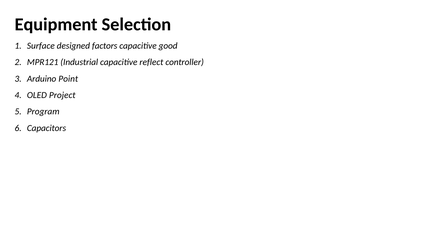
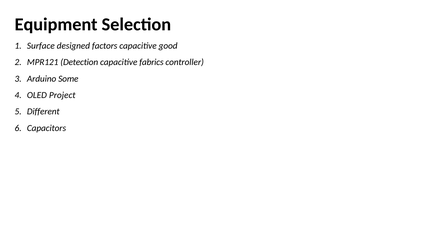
Industrial: Industrial -> Detection (79, 62)
reflect: reflect -> fabrics (151, 62)
Point: Point -> Some (68, 79)
Program: Program -> Different (43, 112)
